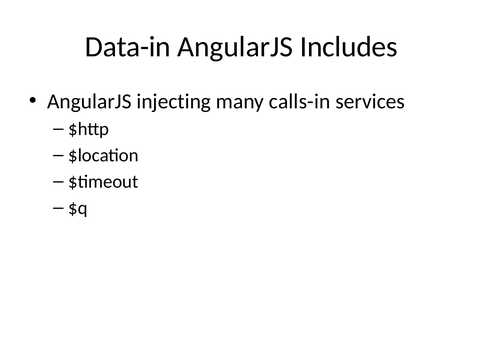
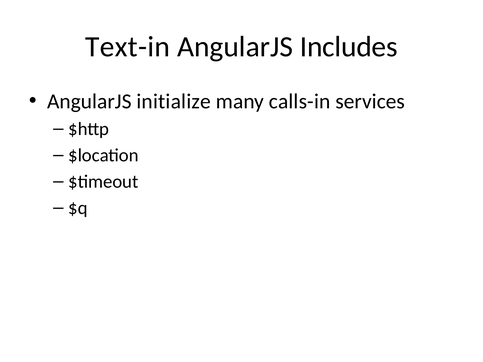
Data-in: Data-in -> Text-in (128, 47)
injecting: injecting -> initialize (174, 101)
